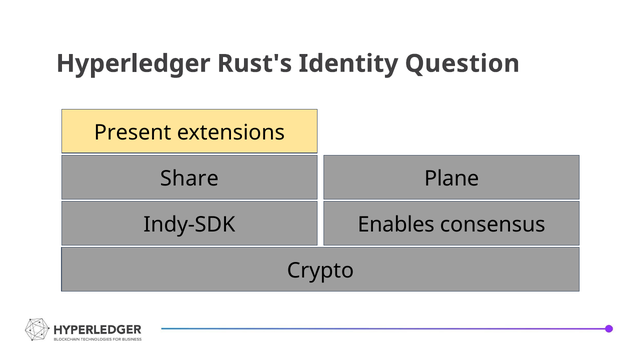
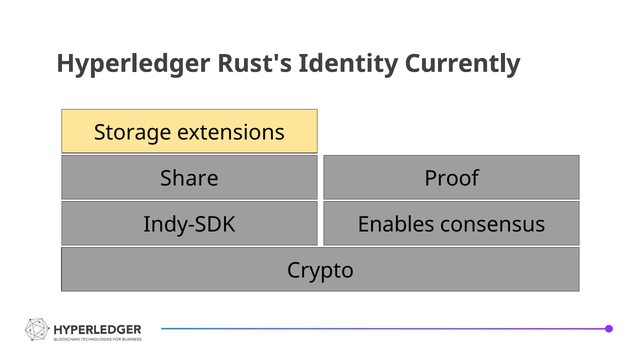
Question: Question -> Currently (463, 64)
Present: Present -> Storage (133, 132)
Plane: Plane -> Proof (452, 178)
